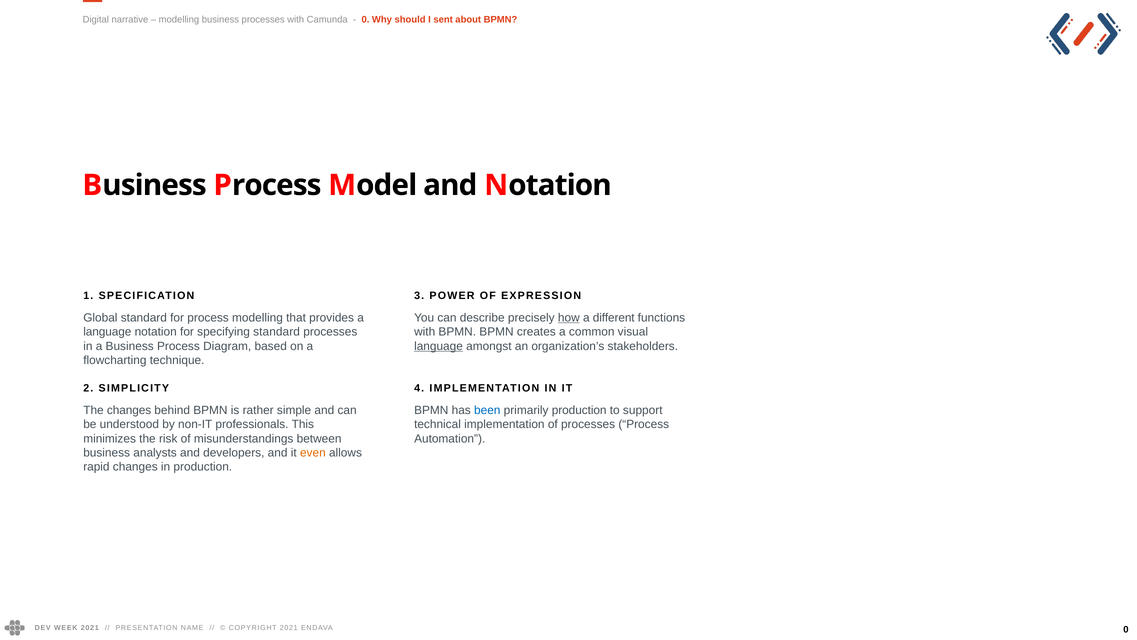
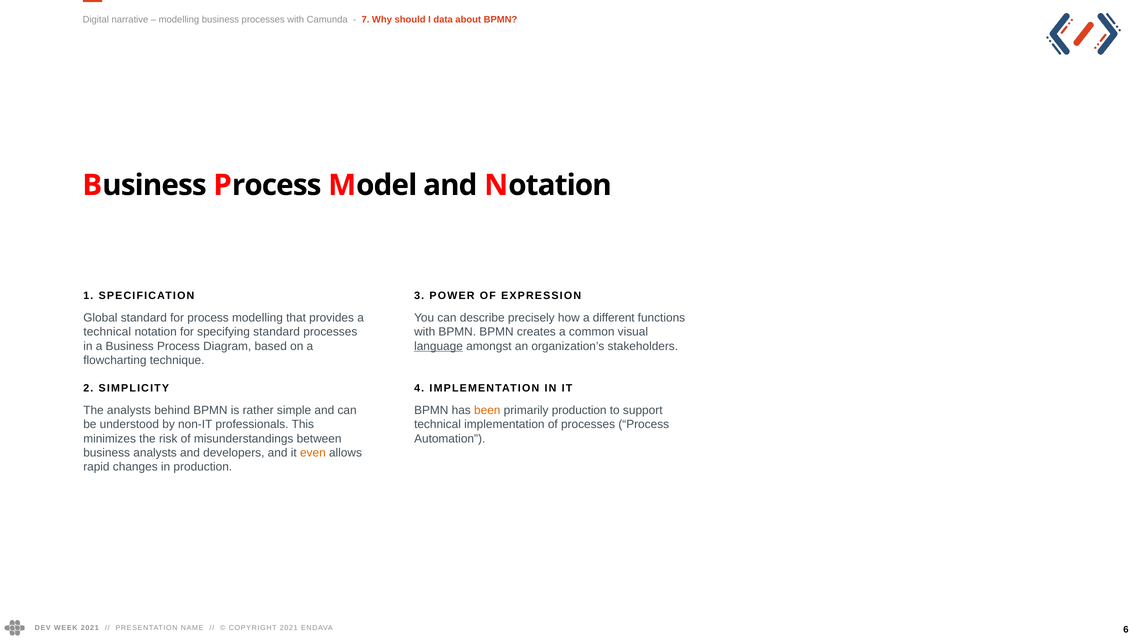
0: 0 -> 7 (366, 20)
sent: sent -> data (443, 20)
how underline: present -> none (569, 317)
language: language -> technical (107, 332)
The changes: changes -> analysts (129, 410)
been colour: blue -> orange (487, 410)
0: 0 -> 6 (1126, 629)
